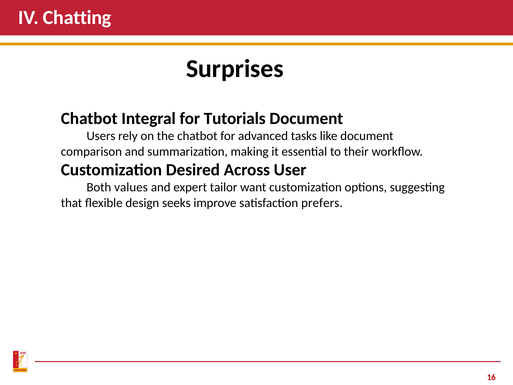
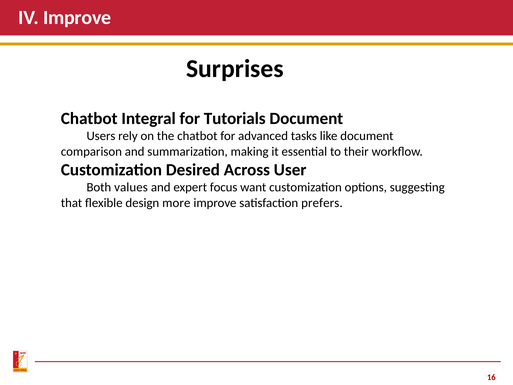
IV Chatting: Chatting -> Improve (77, 18)
tailor: tailor -> focus (224, 187)
seeks: seeks -> more (176, 203)
